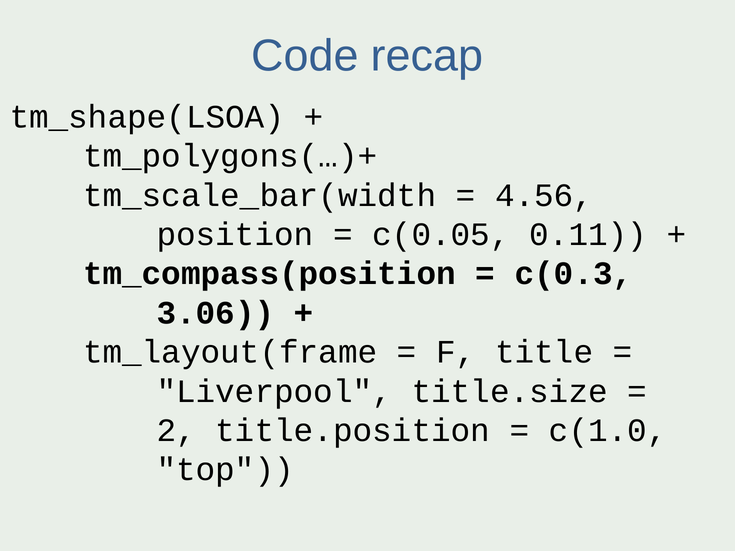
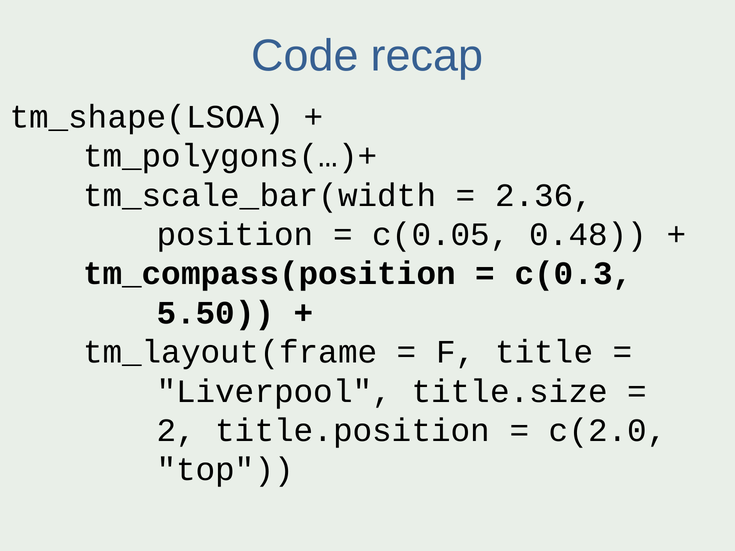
4.56: 4.56 -> 2.36 (544, 195)
0.11: 0.11 -> 0.48 (588, 235)
3.06: 3.06 -> 5.50 (215, 313)
c(1.0: c(1.0 -> c(2.0 (608, 431)
